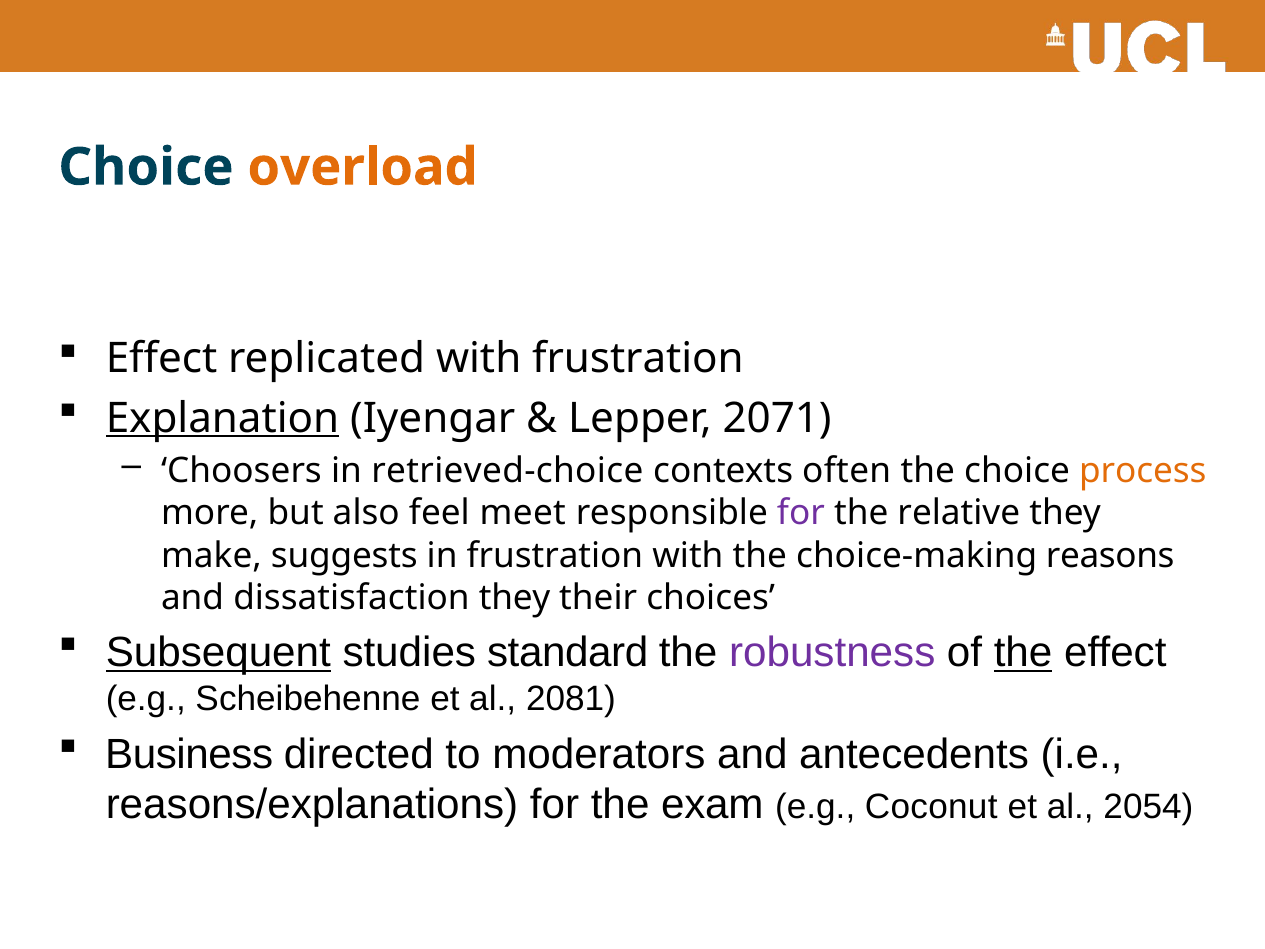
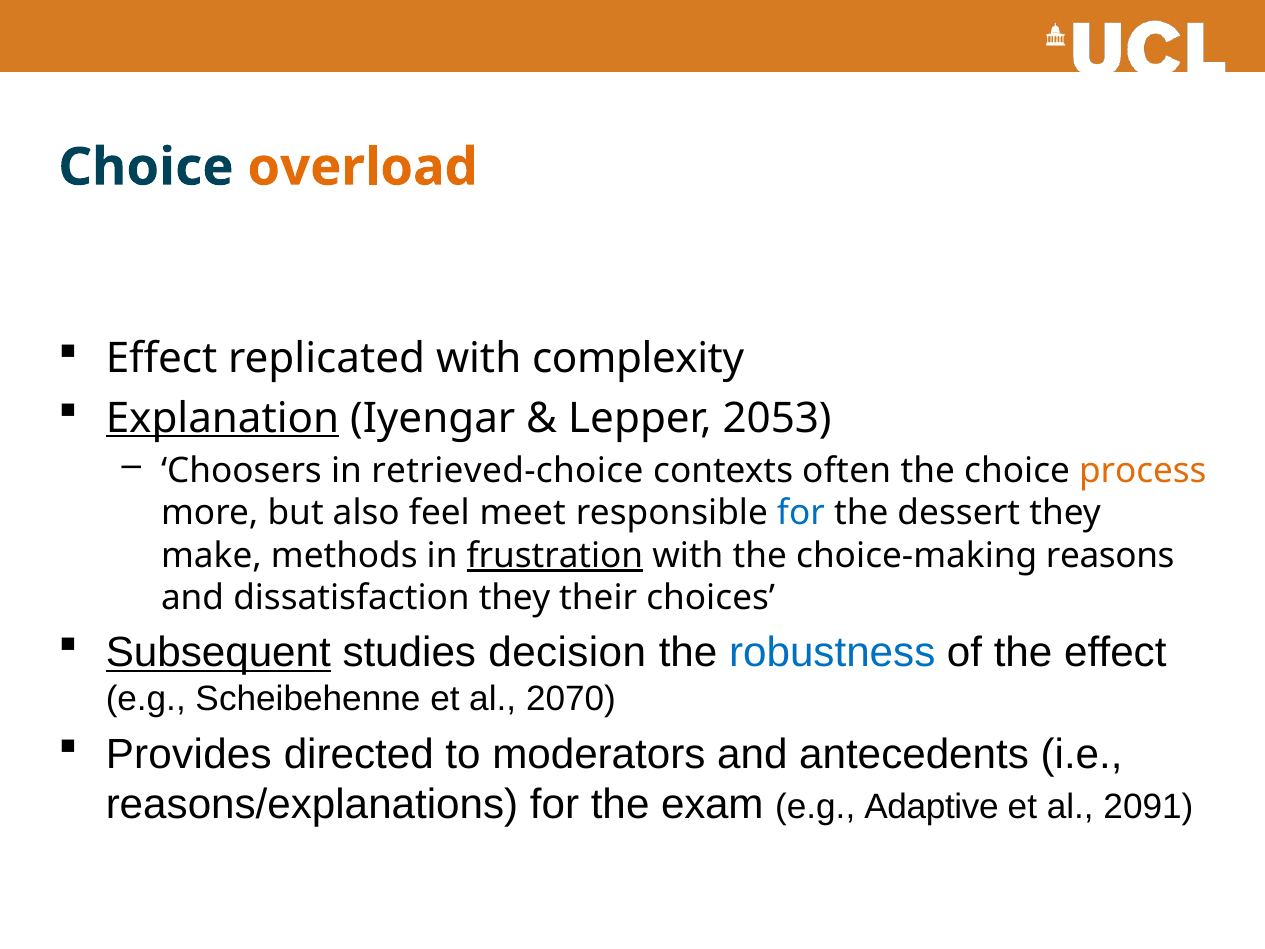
with frustration: frustration -> complexity (638, 359)
2071: 2071 -> 2053 (777, 418)
for colour: purple -> blue (801, 513)
relative: relative -> dessert (959, 513)
suggests: suggests -> methods (344, 555)
frustration underline: none -> present (555, 555)
standard: standard -> decision (567, 653)
robustness colour: purple -> blue (832, 653)
the underline: present -> none (1023, 653)
2081: 2081 -> 2070 (571, 699)
Business: Business -> Provides (189, 754)
Coconut: Coconut -> Adaptive (932, 807)
2054: 2054 -> 2091 (1148, 807)
